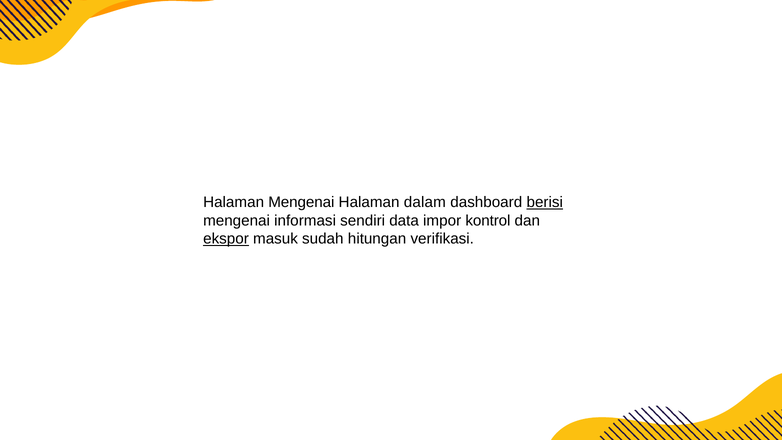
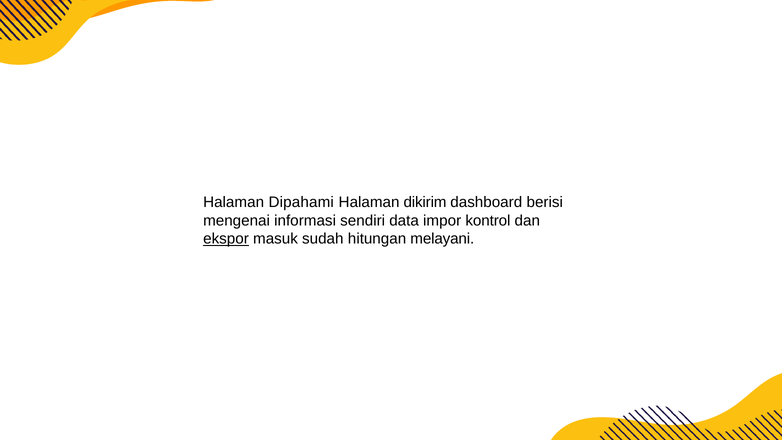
Halaman Mengenai: Mengenai -> Dipahami (301, 202)
dalam: dalam -> dikirim (425, 202)
berisi underline: present -> none (545, 202)
verifikasi: verifikasi -> melayani (442, 239)
